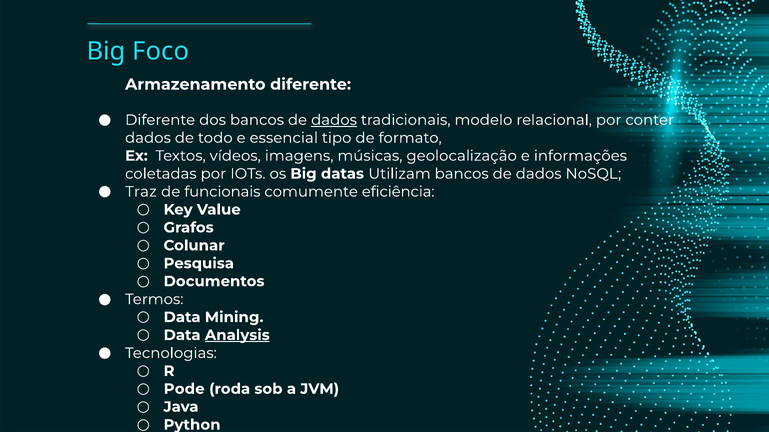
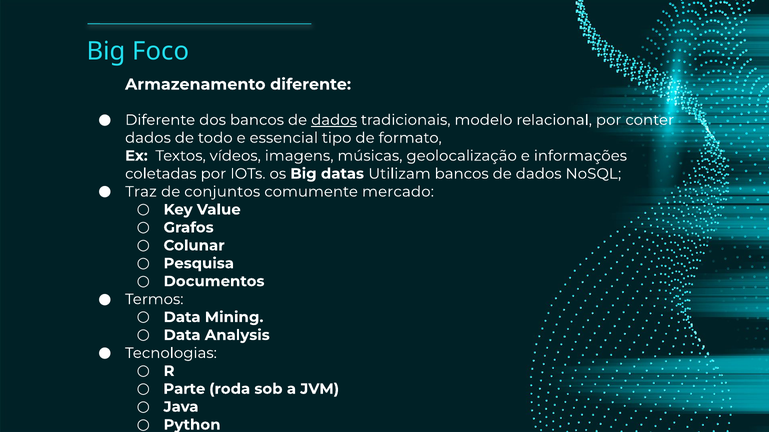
funcionais: funcionais -> conjuntos (222, 192)
eficiência: eficiência -> mercado (398, 192)
Analysis underline: present -> none (237, 336)
Pode: Pode -> Parte (184, 389)
